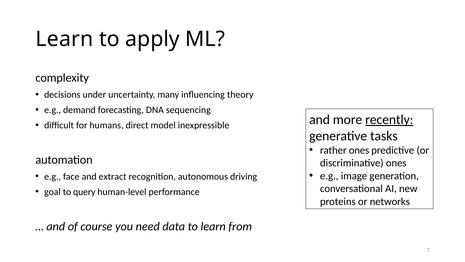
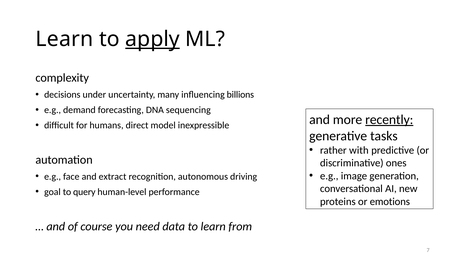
apply underline: none -> present (153, 39)
theory: theory -> billions (240, 94)
rather ones: ones -> with (359, 150)
networks: networks -> emotions (390, 201)
